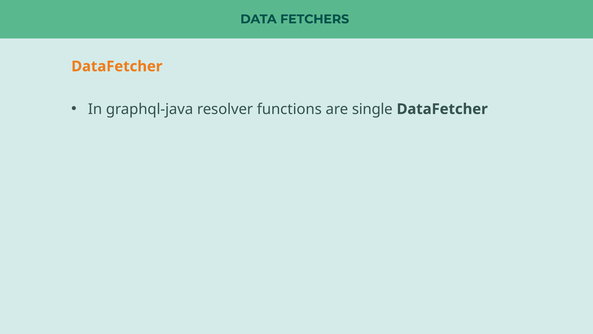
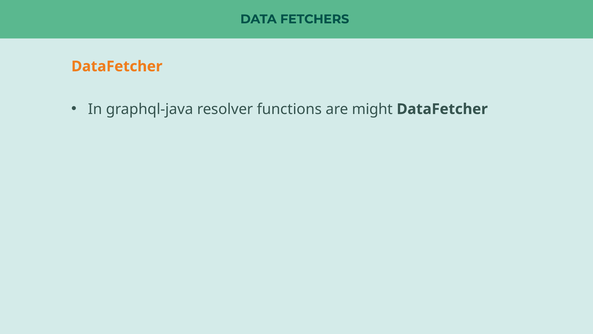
single: single -> might (372, 109)
